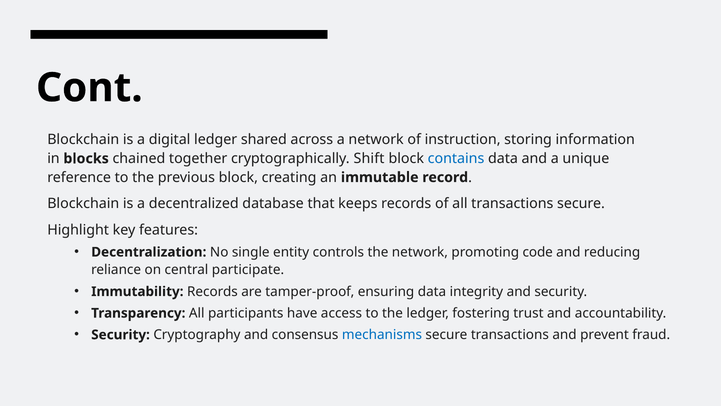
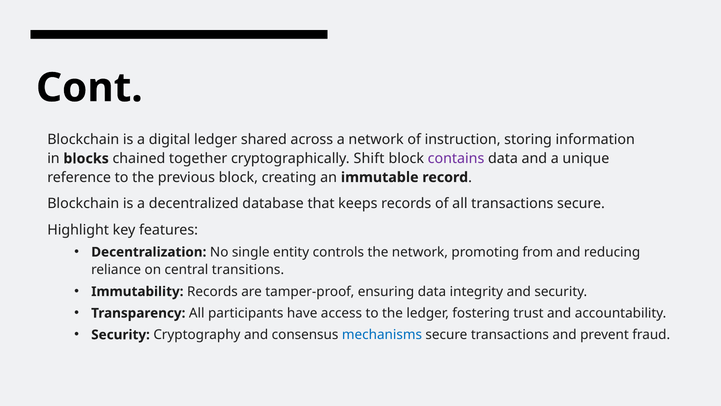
contains colour: blue -> purple (456, 158)
code: code -> from (538, 252)
participate: participate -> transitions (248, 270)
